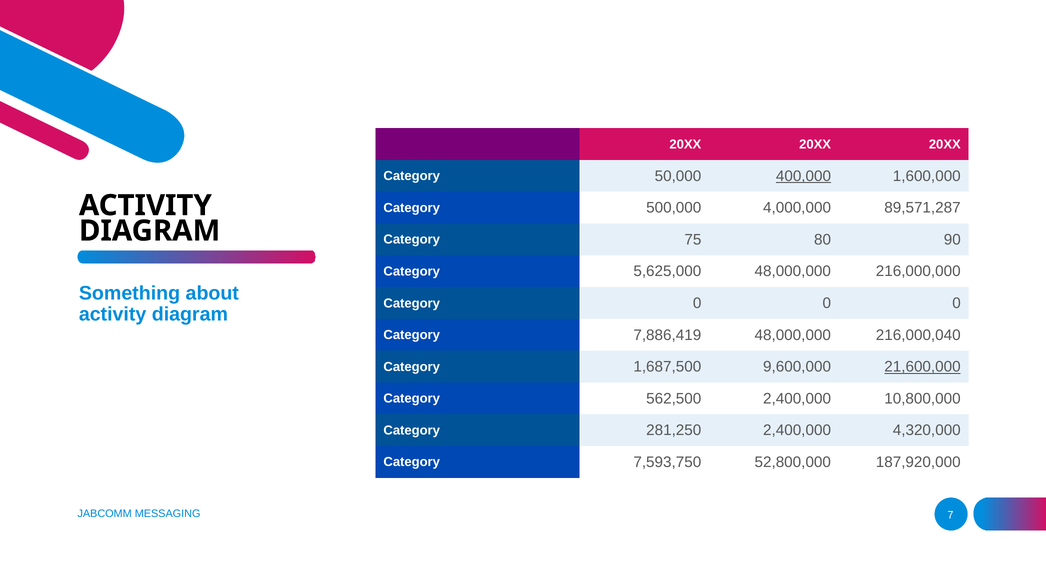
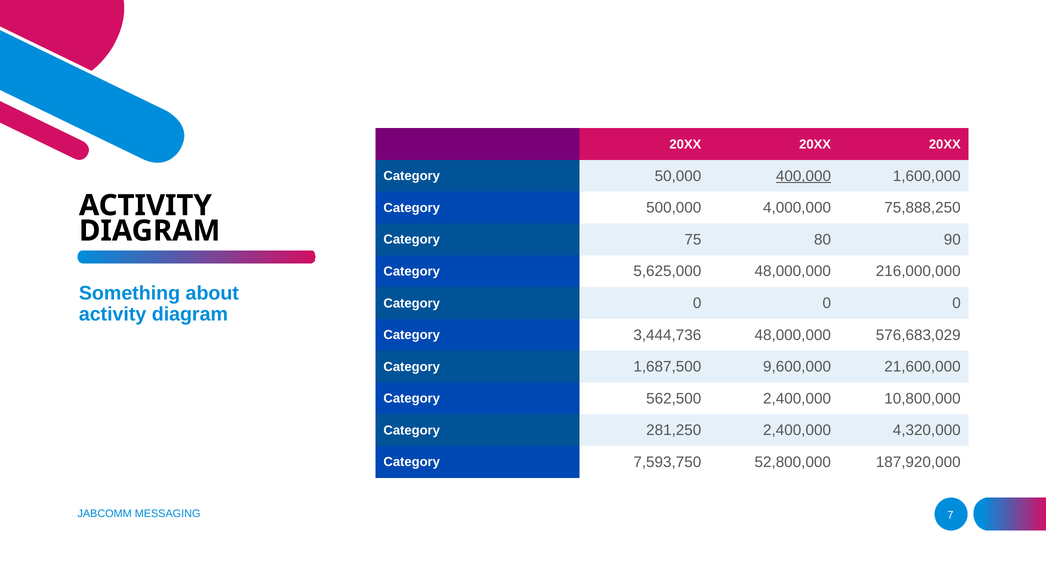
89,571,287: 89,571,287 -> 75,888,250 (922, 208)
7,886,419: 7,886,419 -> 3,444,736 (667, 335)
216,000,040: 216,000,040 -> 576,683,029 (918, 335)
21,600,000 underline: present -> none (922, 367)
